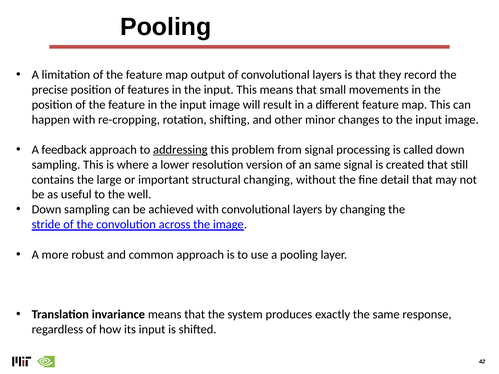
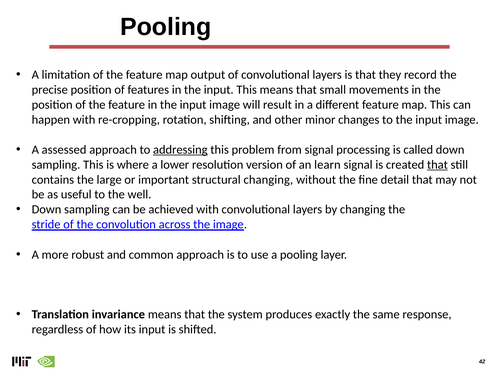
feedback: feedback -> assessed (64, 150)
an same: same -> learn (327, 165)
that underline: none -> present (437, 165)
